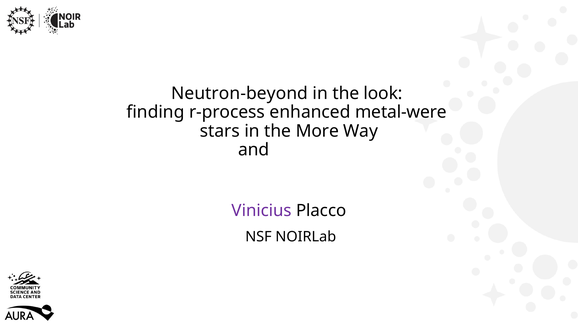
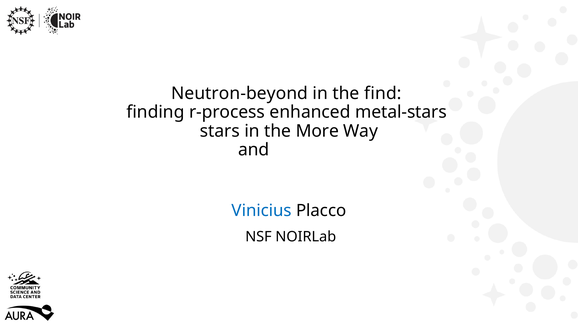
look: look -> find (383, 93)
metal-were: metal-were -> metal-stars (401, 112)
Vinicius colour: purple -> blue (262, 211)
